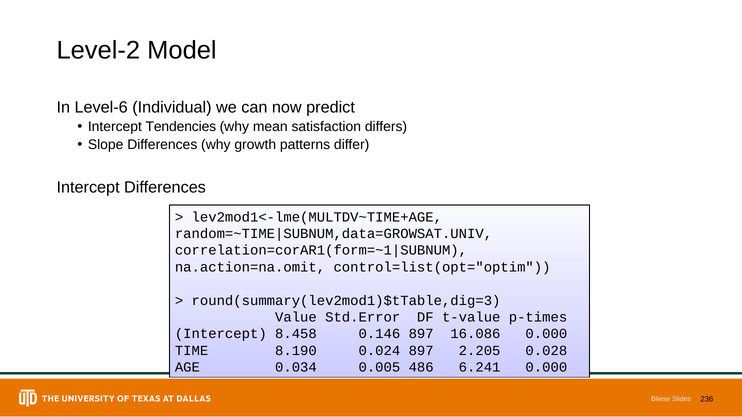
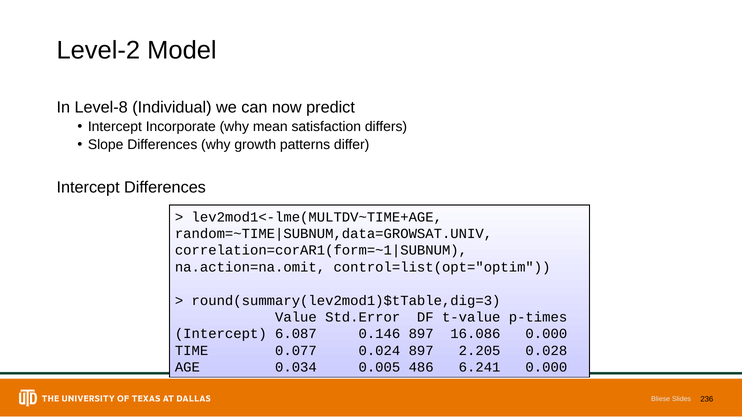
Level-6: Level-6 -> Level-8 (101, 108)
Tendencies: Tendencies -> Incorporate (181, 127)
8.458: 8.458 -> 6.087 (296, 334)
8.190: 8.190 -> 0.077 (296, 351)
